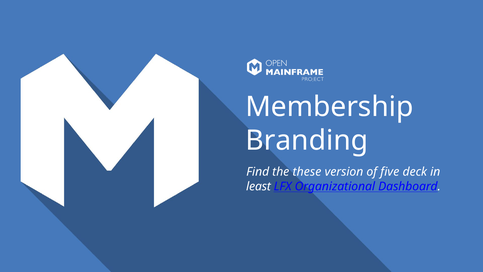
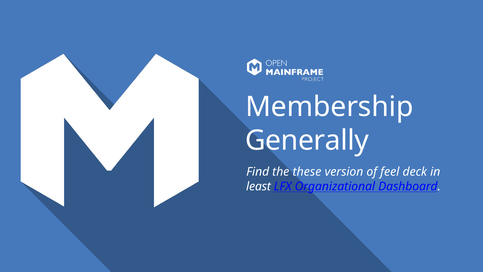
Branding: Branding -> Generally (307, 140)
five: five -> feel (390, 172)
